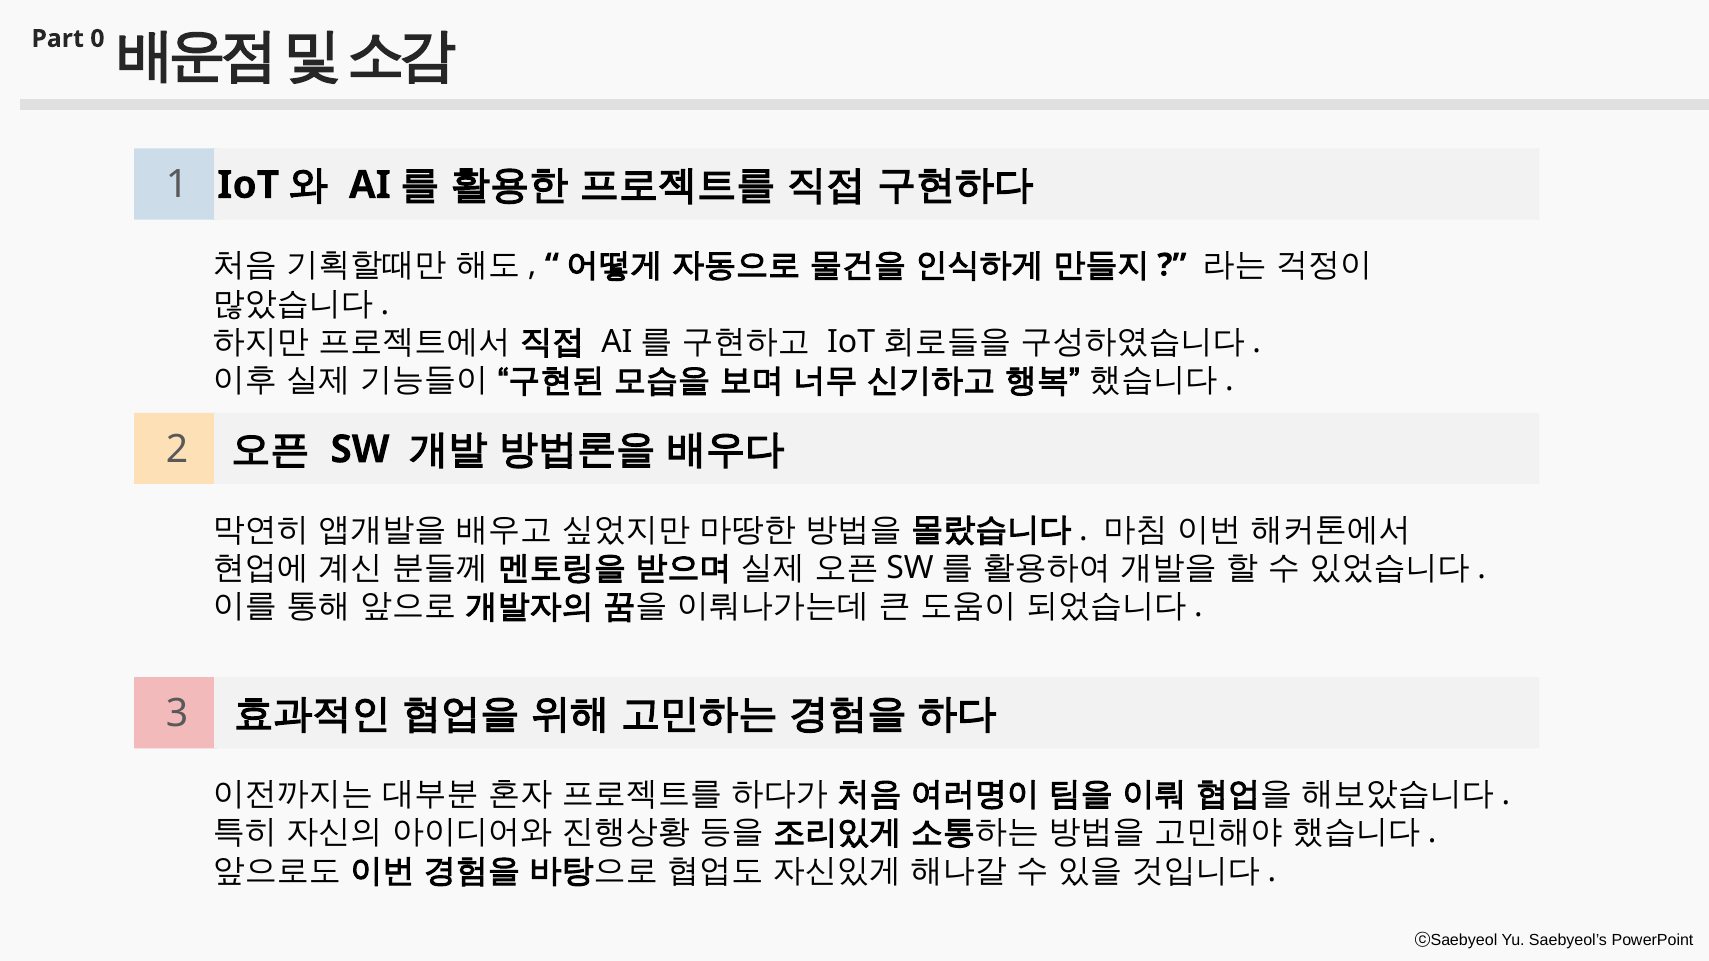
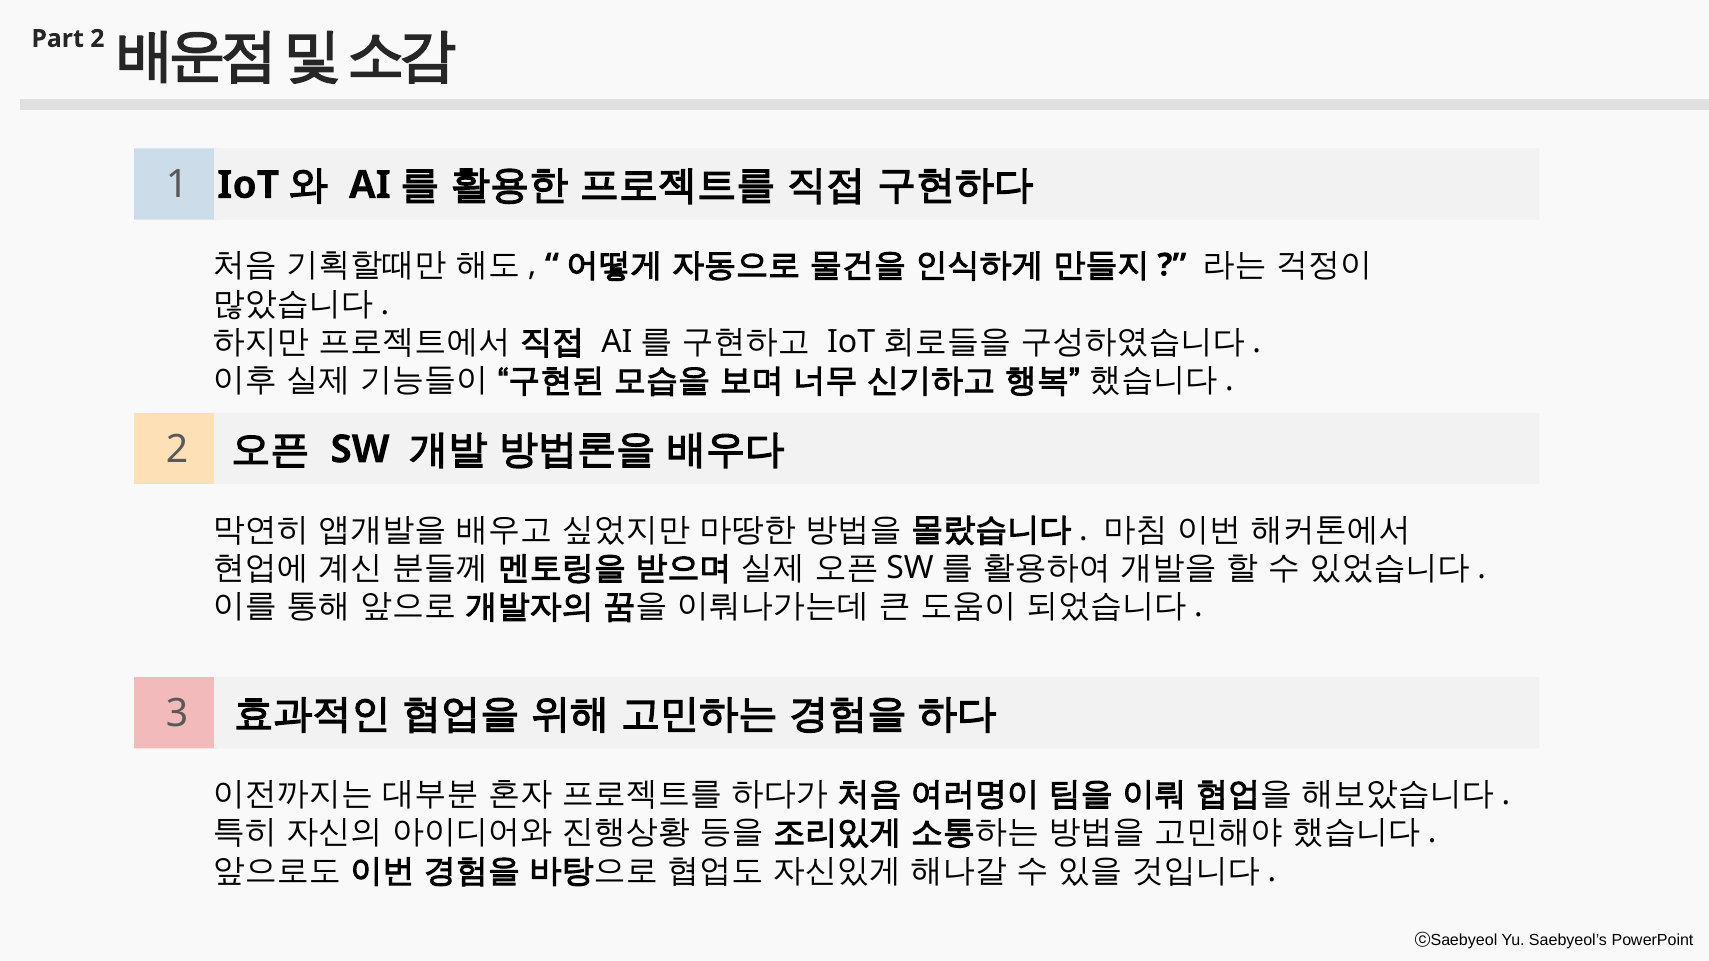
Part 0: 0 -> 2 (97, 39)
